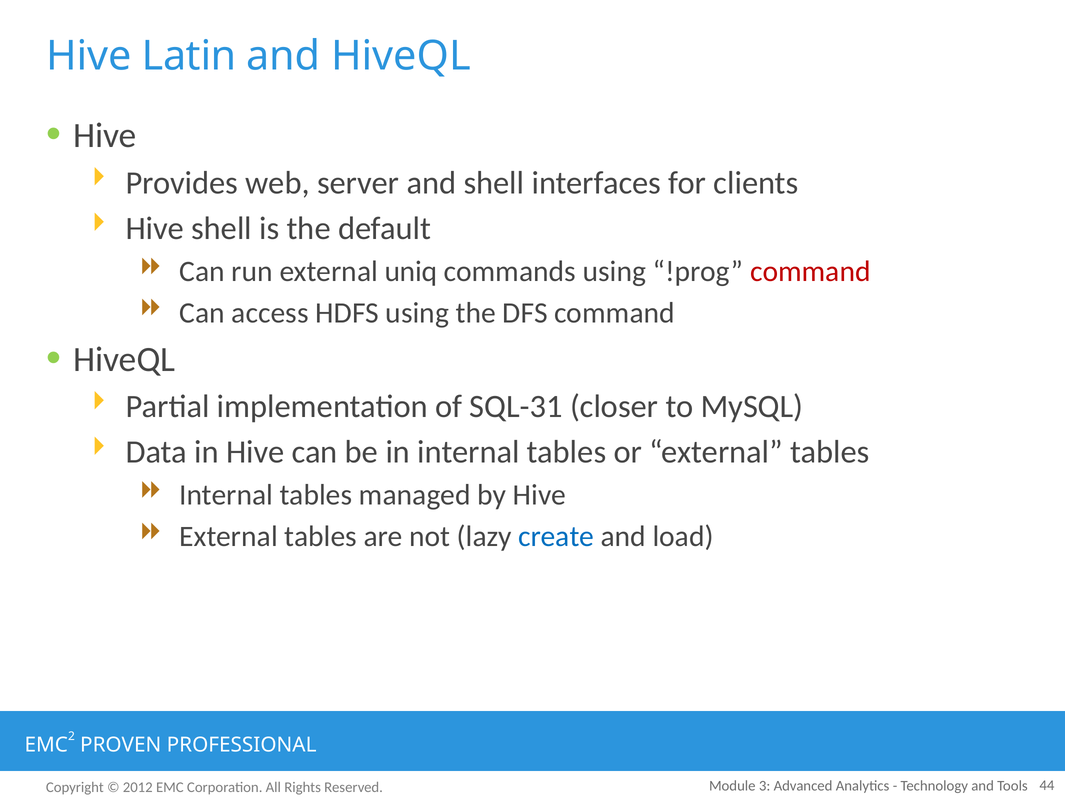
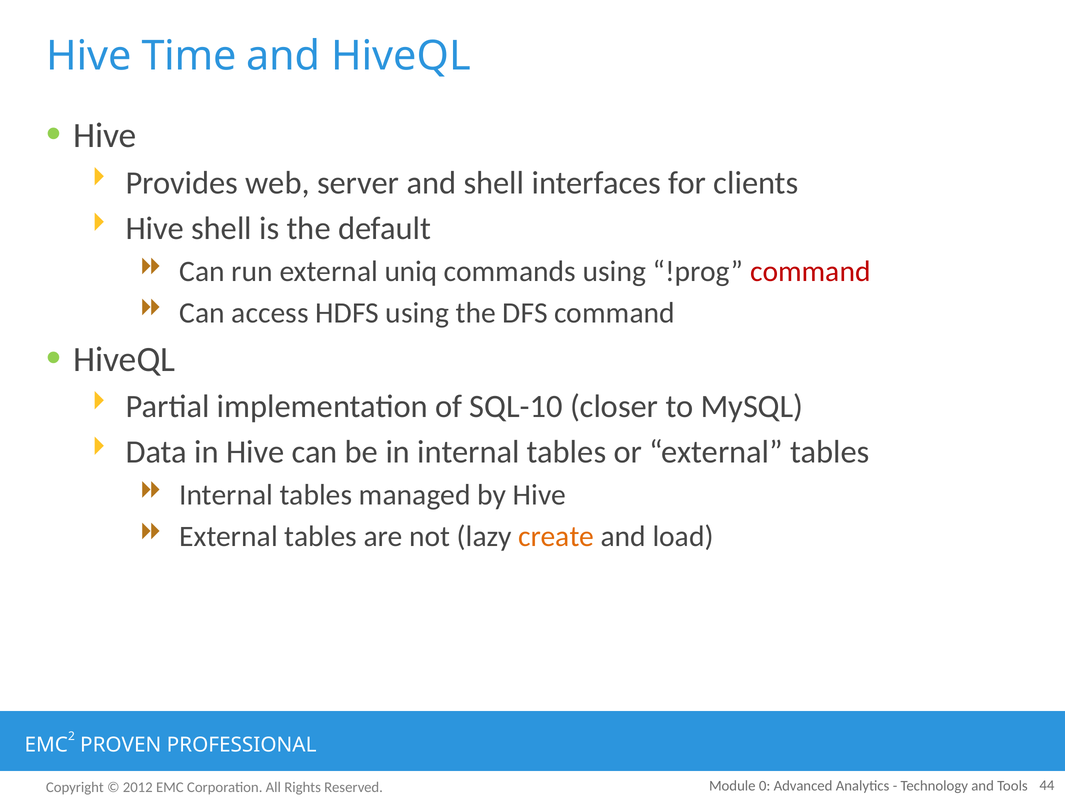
Latin: Latin -> Time (189, 56)
SQL-31: SQL-31 -> SQL-10 (516, 406)
create colour: blue -> orange (556, 536)
3: 3 -> 0 (765, 786)
